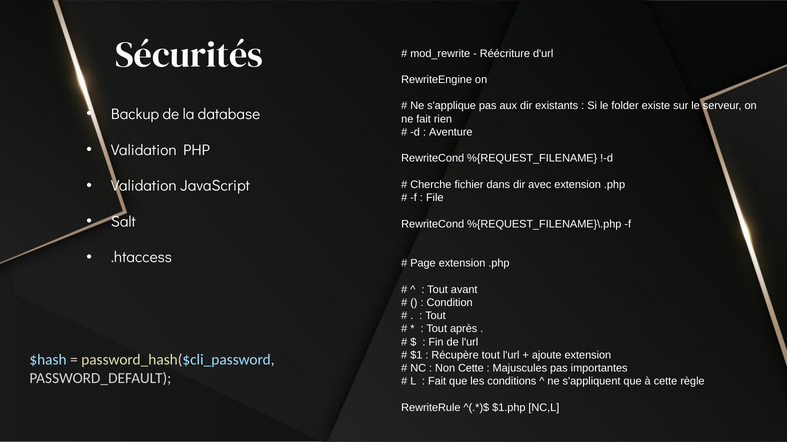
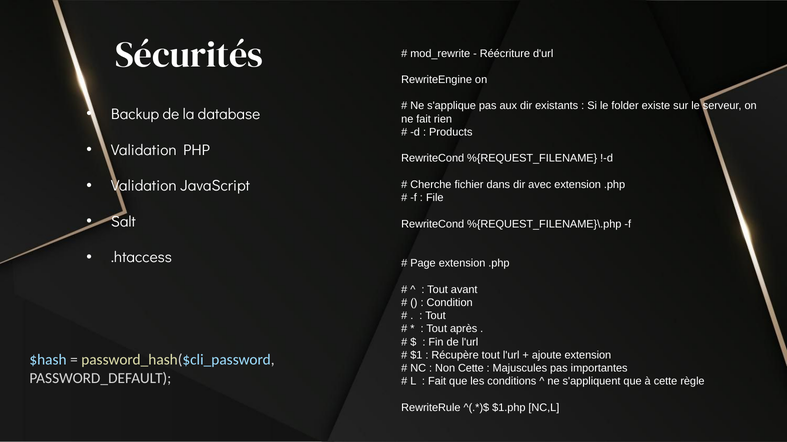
Aventure: Aventure -> Products (451, 132)
